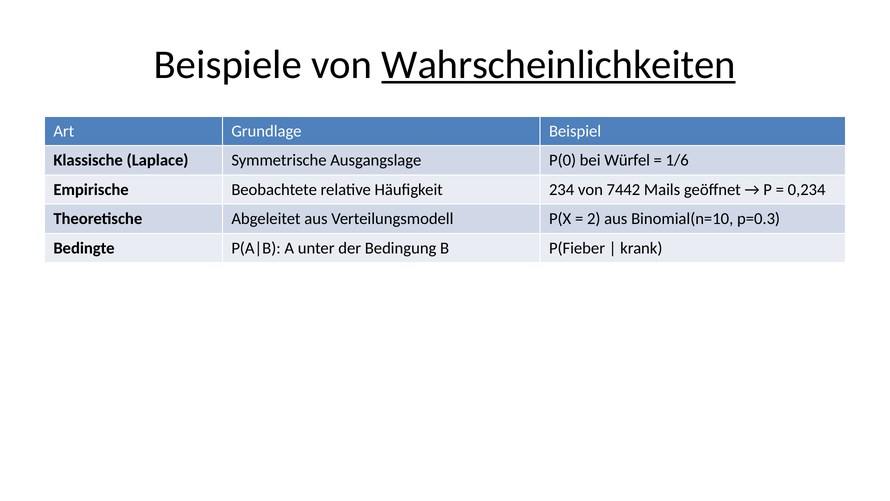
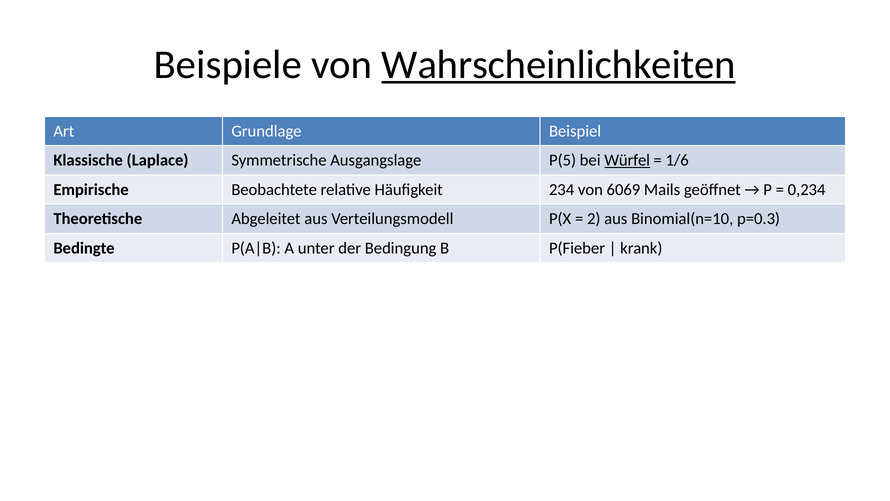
P(0: P(0 -> P(5 (563, 160)
Würfel underline: none -> present (627, 160)
7442: 7442 -> 6069 (623, 190)
